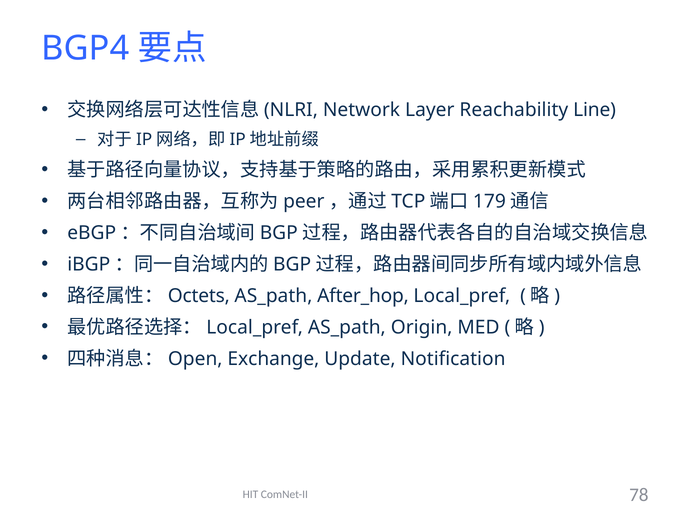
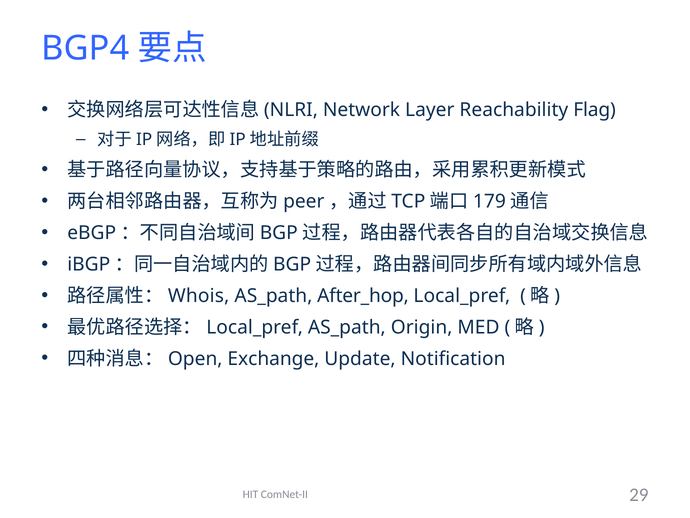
Line: Line -> Flag (595, 110)
Octets: Octets -> Whois (199, 295)
78: 78 -> 29 (639, 495)
